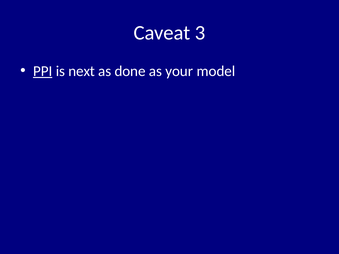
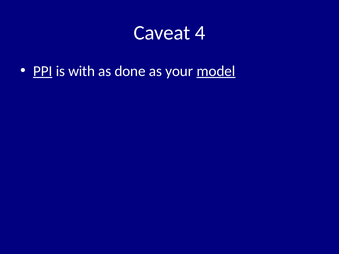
3: 3 -> 4 (200, 33)
next: next -> with (82, 71)
model underline: none -> present (216, 71)
